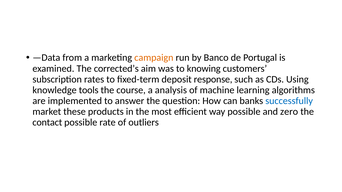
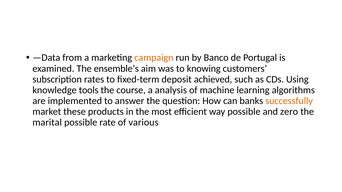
corrected’s: corrected’s -> ensemble’s (116, 69)
response: response -> achieved (213, 79)
successfully colour: blue -> orange (289, 101)
contact: contact -> marital (47, 122)
outliers: outliers -> various (144, 122)
